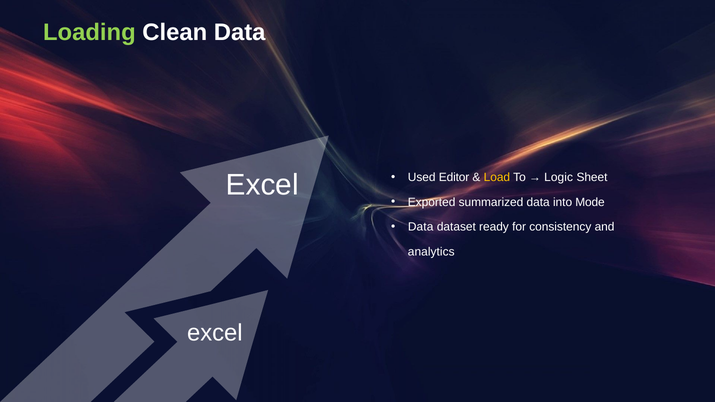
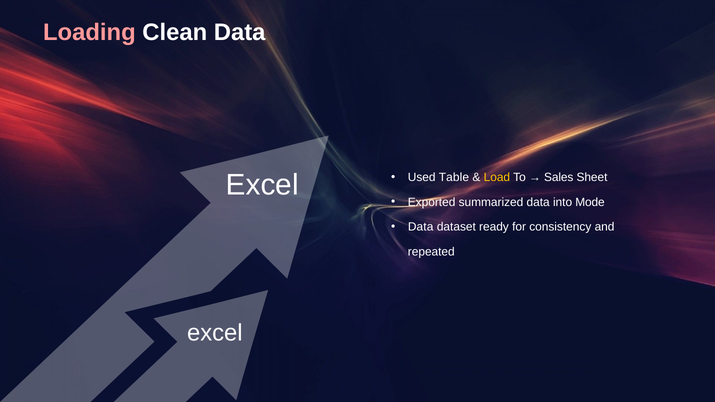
Loading colour: light green -> pink (89, 32)
Editor: Editor -> Table (454, 177)
Logic: Logic -> Sales (559, 177)
analytics: analytics -> repeated (431, 252)
